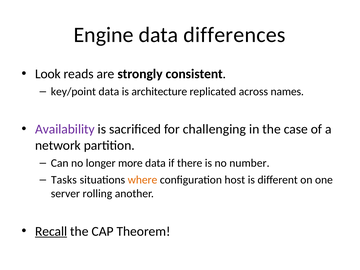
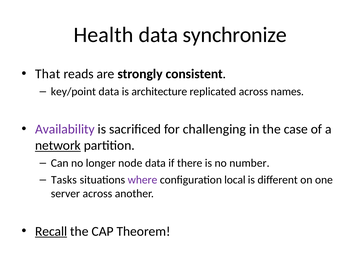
Engine: Engine -> Health (103, 35)
differences: differences -> synchronize (235, 35)
Look: Look -> That (48, 74)
network underline: none -> present (58, 145)
more: more -> node (130, 163)
where colour: orange -> purple (143, 180)
host: host -> local (235, 180)
server rolling: rolling -> across (97, 194)
